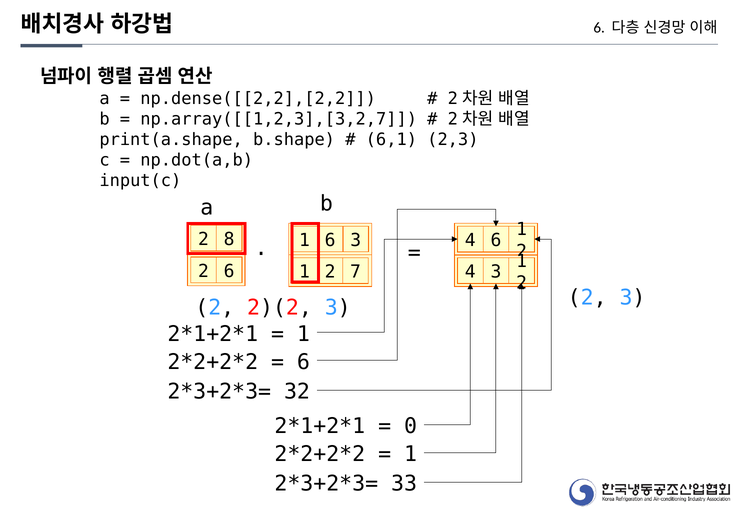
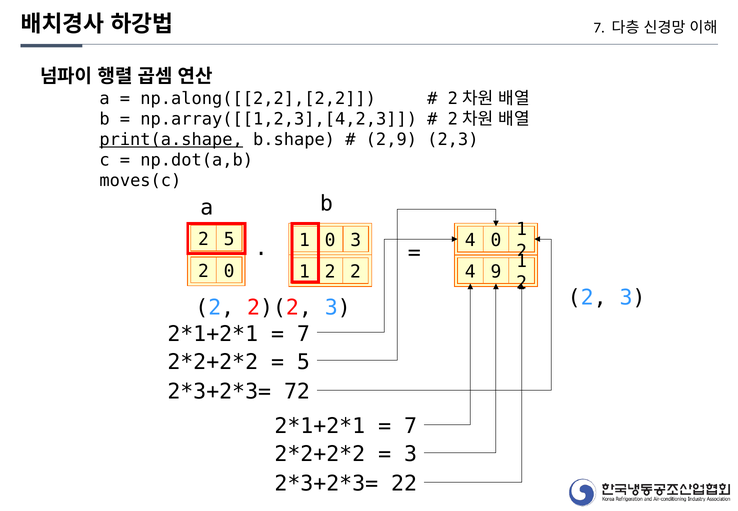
6: 6 -> 7 (599, 28)
np.dense([[2,2],[2,2: np.dense([[2,2],[2,2 -> np.along([[2,2],[2,2 (258, 99)
np.array([[1,2,3],[3,2,7: np.array([[1,2,3],[3,2,7 -> np.array([[1,2,3],[4,2,3 (279, 119)
print(a.shape underline: none -> present (171, 140)
6,1: 6,1 -> 2,9 (391, 140)
input(c: input(c -> moves(c (140, 181)
2 8: 8 -> 5 (229, 239)
1 6: 6 -> 0 (330, 240)
4 6: 6 -> 0 (496, 240)
2 6: 6 -> 0 (229, 271)
2 7: 7 -> 2 (356, 272)
4 3: 3 -> 9 (496, 272)
1: 1 -> 7 (303, 334)
6: 6 -> 5 (303, 362)
32: 32 -> 72 (297, 392)
0: 0 -> 7 (411, 426)
1: 1 -> 3 (411, 454)
33: 33 -> 22 (404, 484)
